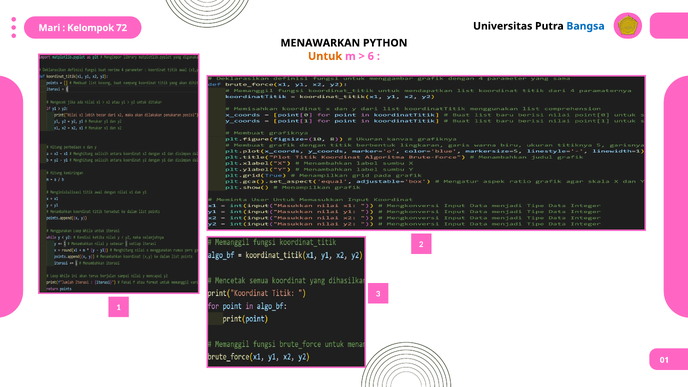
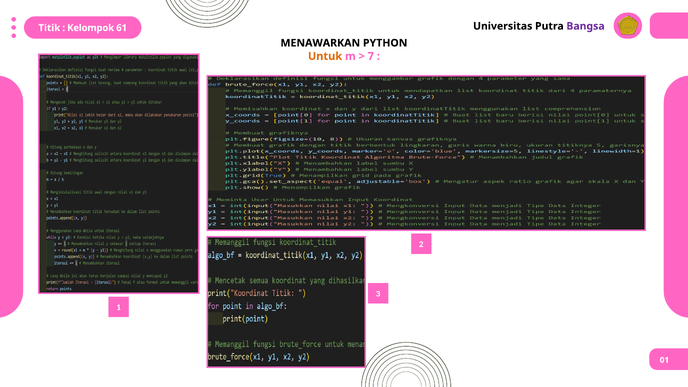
Mari: Mari -> Titik (49, 28)
72: 72 -> 61 (122, 28)
Bangsa colour: blue -> purple (586, 26)
6: 6 -> 7 (371, 56)
